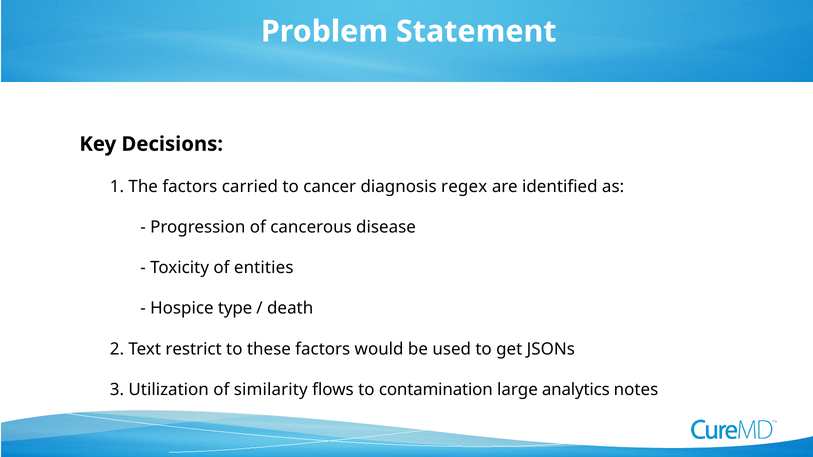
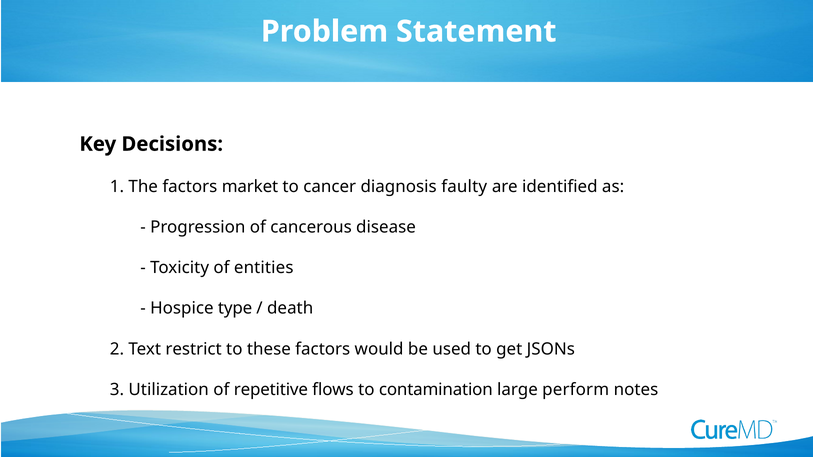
carried: carried -> market (250, 187)
regex: regex -> faulty (464, 187)
similarity: similarity -> repetitive (271, 390)
analytics: analytics -> perform (576, 390)
